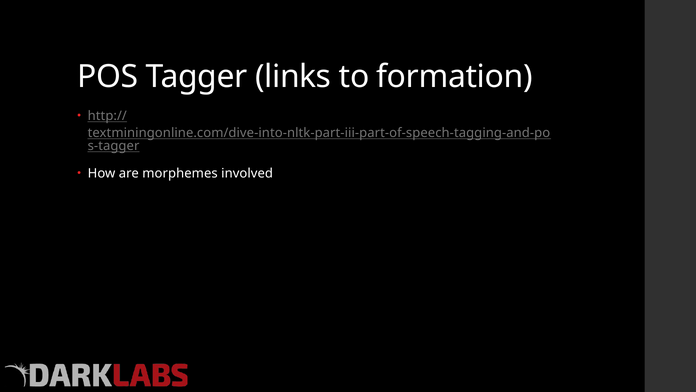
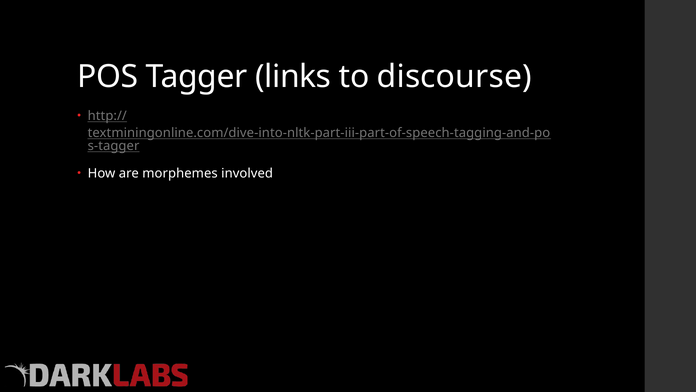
formation: formation -> discourse (454, 77)
